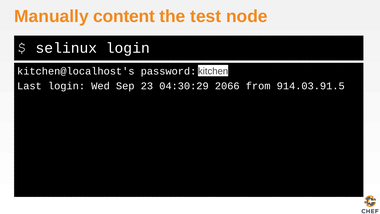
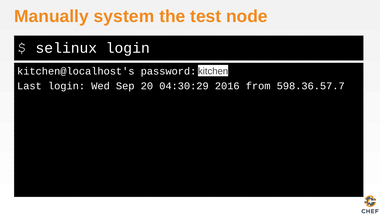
content: content -> system (124, 16)
23: 23 -> 20 (147, 86)
2066: 2066 -> 2016 (227, 86)
914.03.91.5: 914.03.91.5 -> 598.36.57.7 (311, 86)
